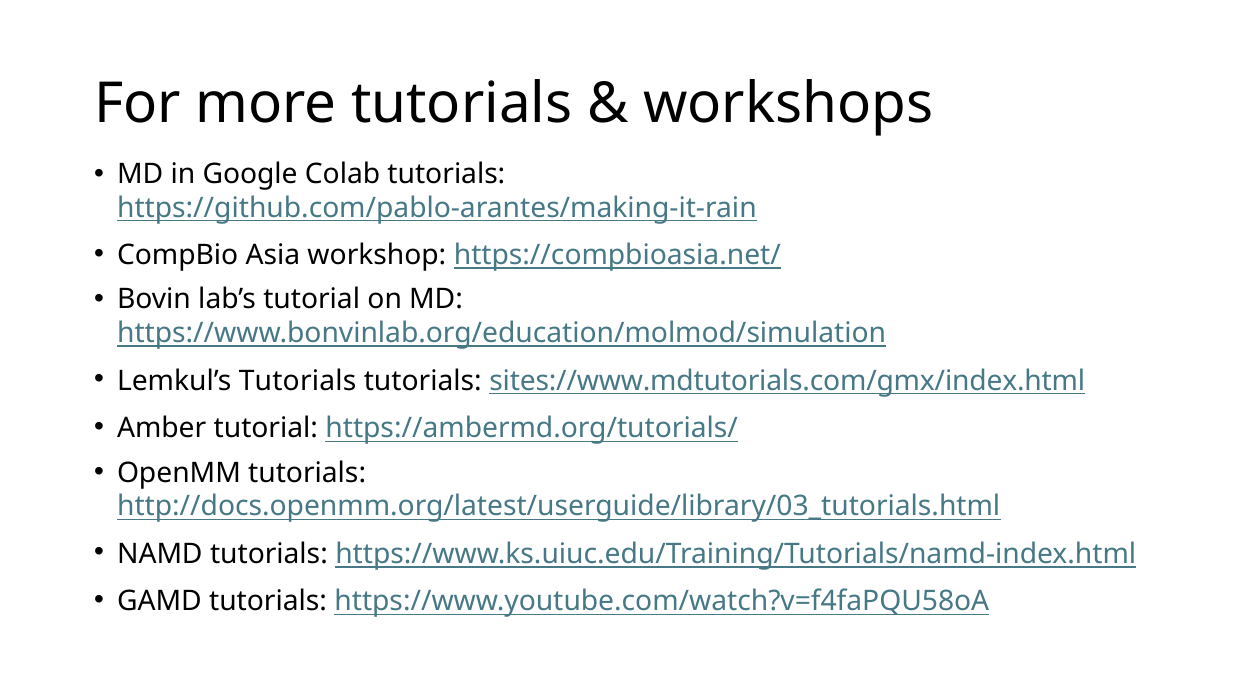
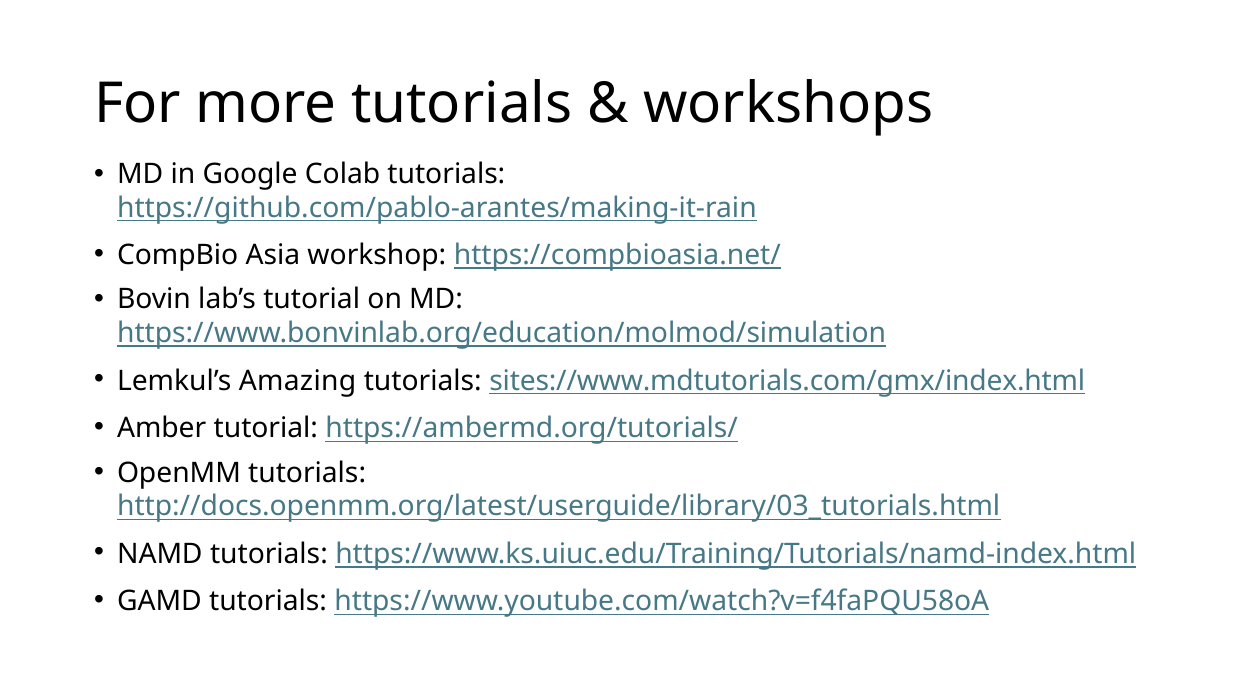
Lemkul’s Tutorials: Tutorials -> Amazing (298, 381)
